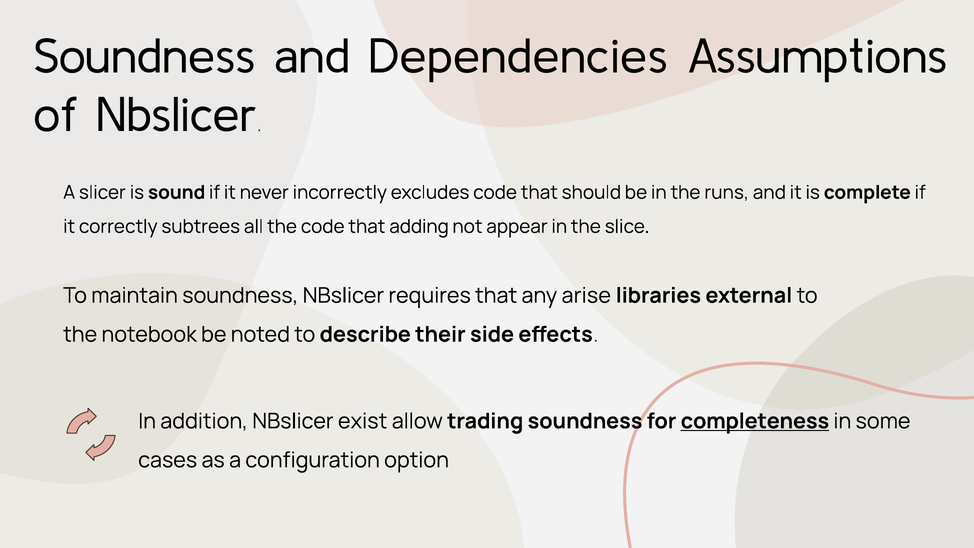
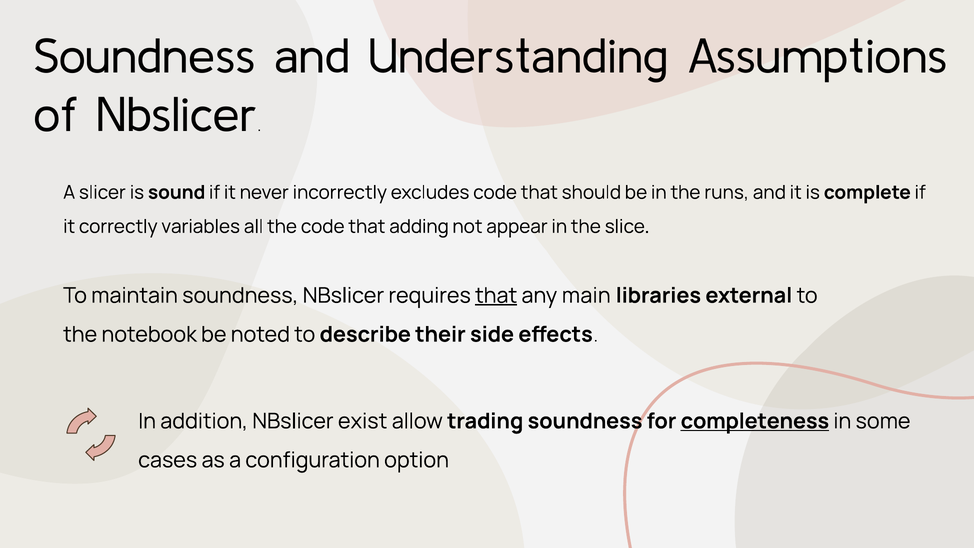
Dependencies: Dependencies -> Understanding (519, 57)
subtrees: subtrees -> variables (201, 227)
that underline: none -> present (496, 296)
arise: arise -> main (586, 296)
